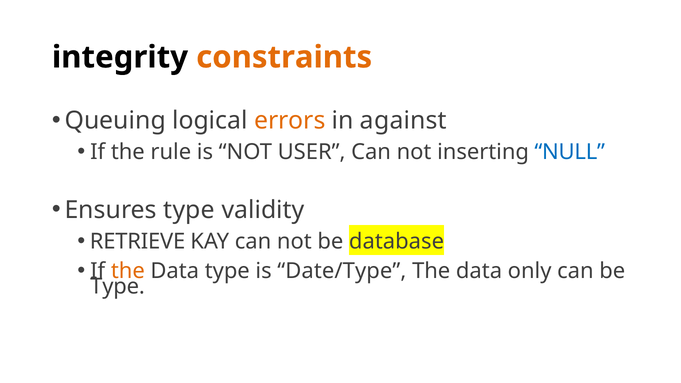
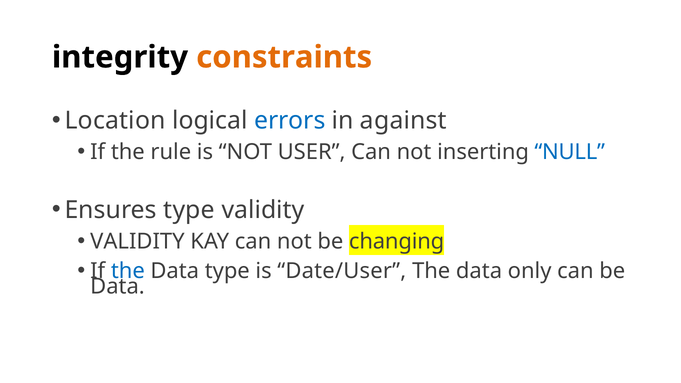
Queuing: Queuing -> Location (115, 121)
errors colour: orange -> blue (290, 121)
RETRIEVE: RETRIEVE -> VALIDITY (137, 241)
database: database -> changing (397, 241)
the colour: orange -> blue (128, 271)
Date/Type: Date/Type -> Date/User (342, 271)
Type: Type -> Data (117, 286)
